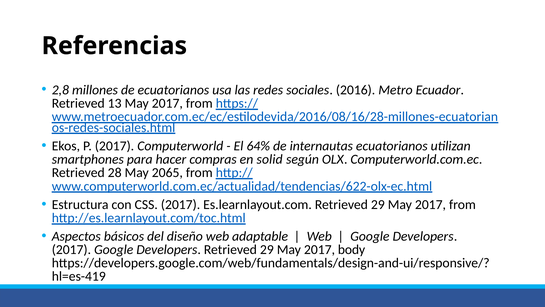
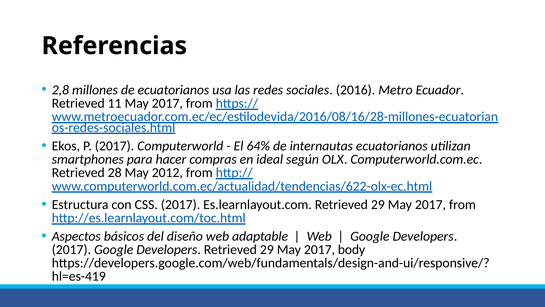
13: 13 -> 11 (115, 103)
solid: solid -> ideal (270, 159)
2065: 2065 -> 2012 (167, 172)
